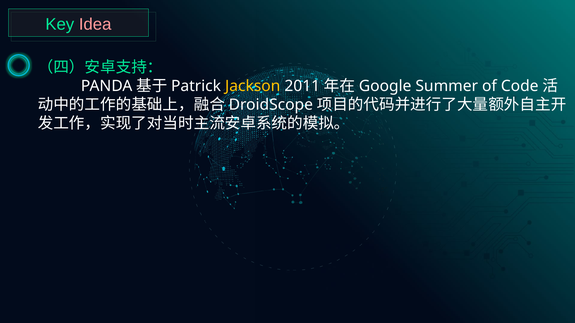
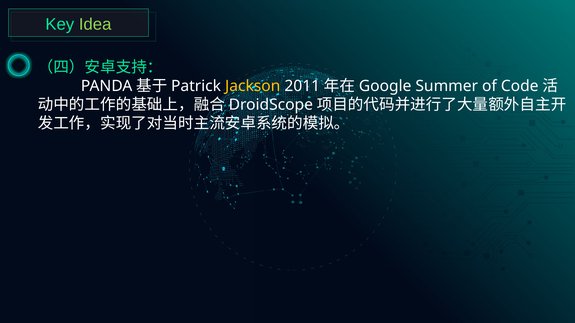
Idea colour: pink -> light green (95, 24)
